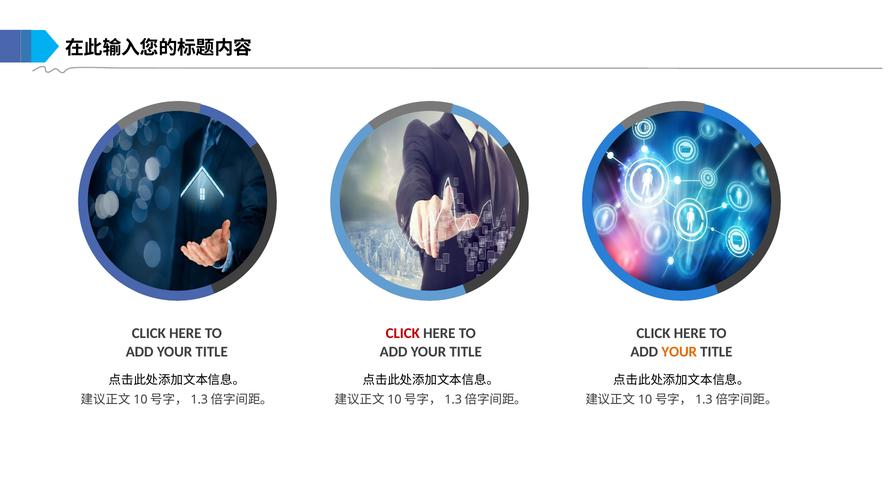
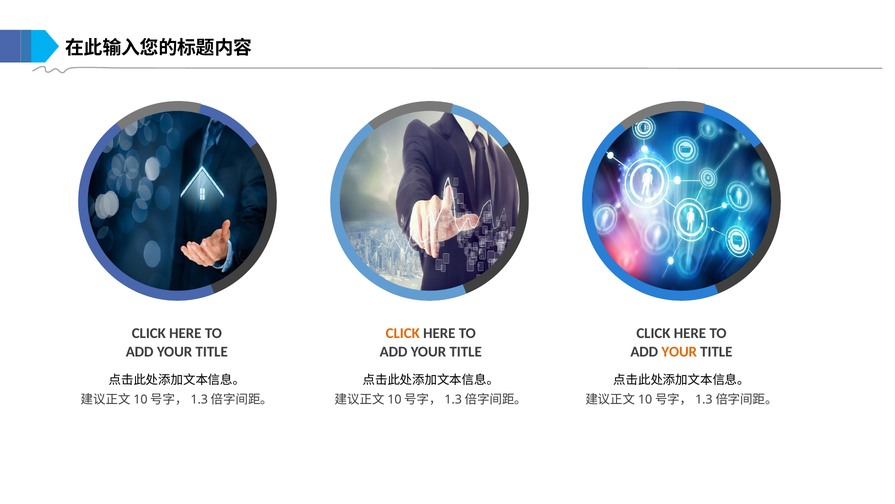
CLICK colour: red -> orange (403, 333)
